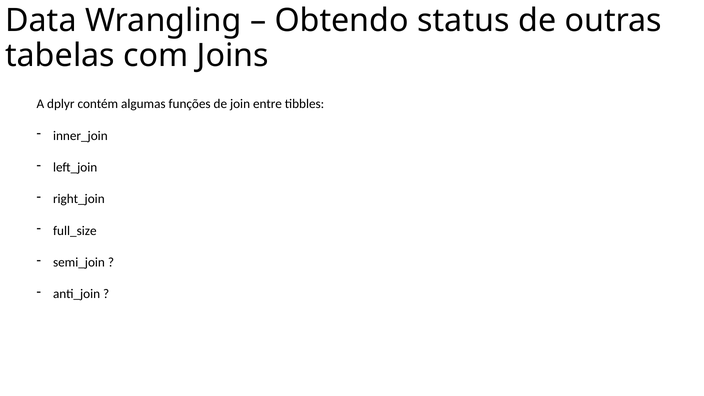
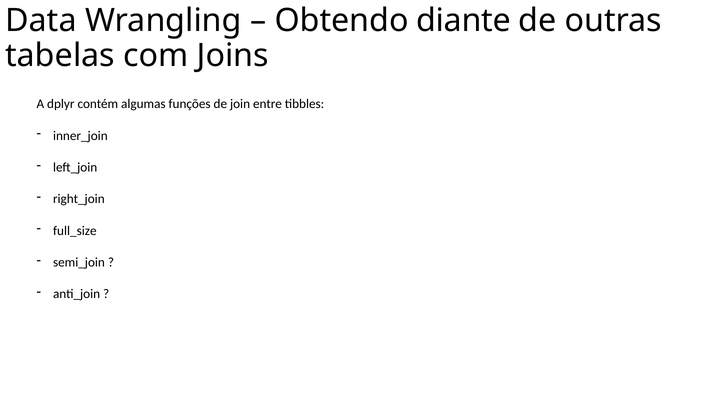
status: status -> diante (464, 21)
